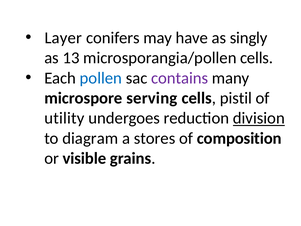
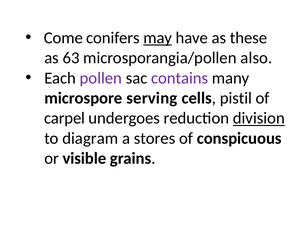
Layer: Layer -> Come (63, 38)
may underline: none -> present (158, 38)
singly: singly -> these (249, 38)
13: 13 -> 63 (71, 58)
microsporangia/pollen cells: cells -> also (256, 58)
pollen colour: blue -> purple (101, 78)
utility: utility -> carpel (65, 118)
composition: composition -> conspicuous (239, 138)
